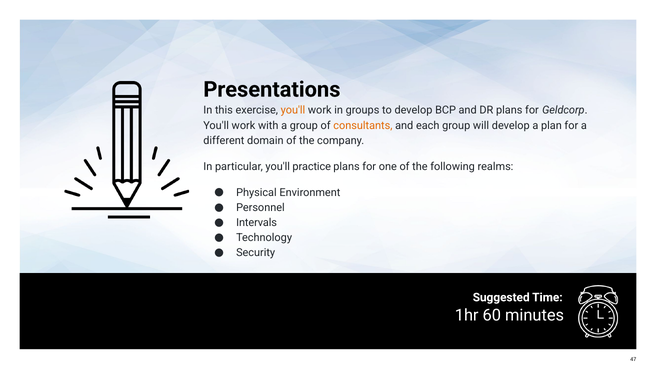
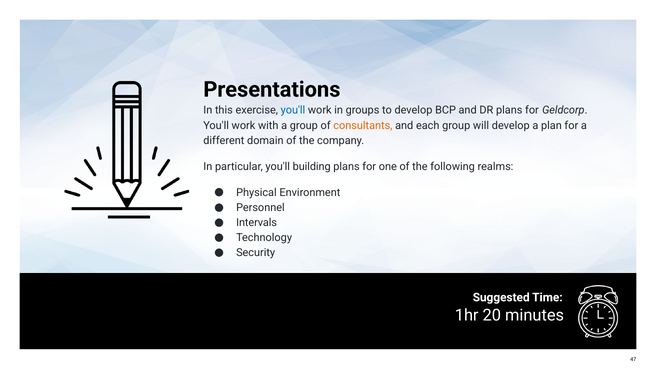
you'll colour: orange -> blue (293, 110)
practice: practice -> building (312, 167)
60: 60 -> 20 (492, 315)
